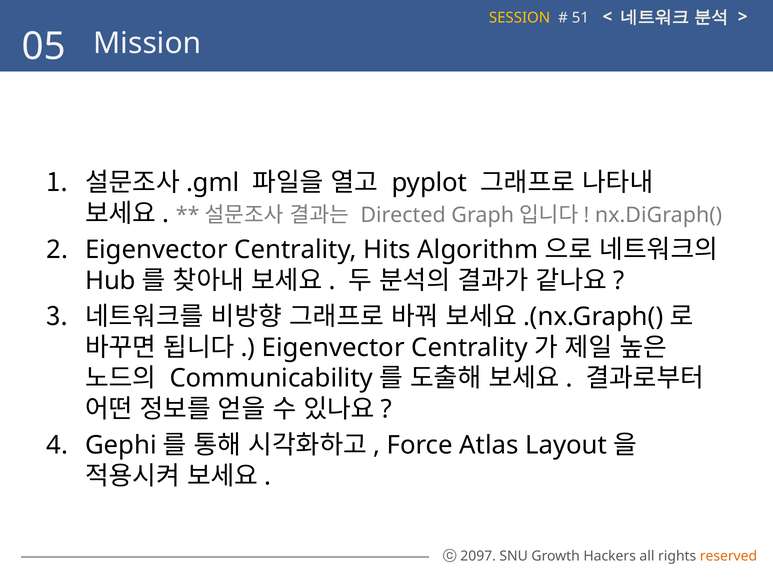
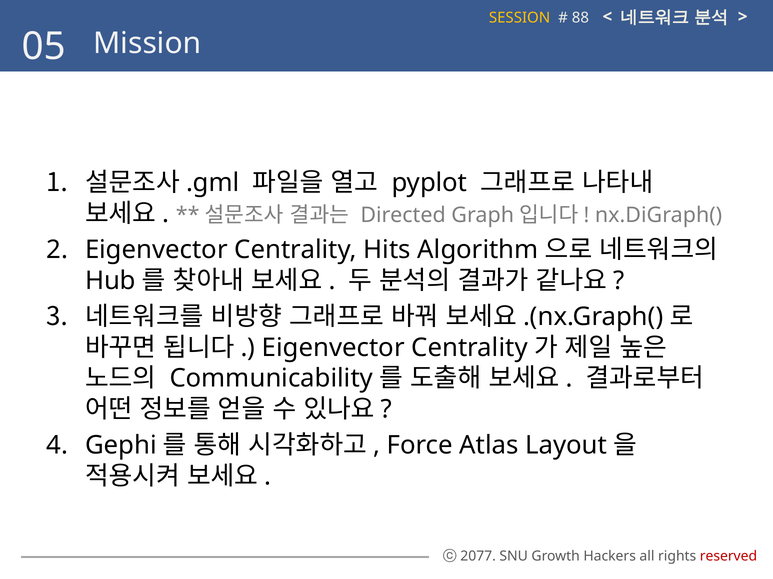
51: 51 -> 88 (580, 18)
2097: 2097 -> 2077 (478, 557)
reserved colour: orange -> red (728, 557)
